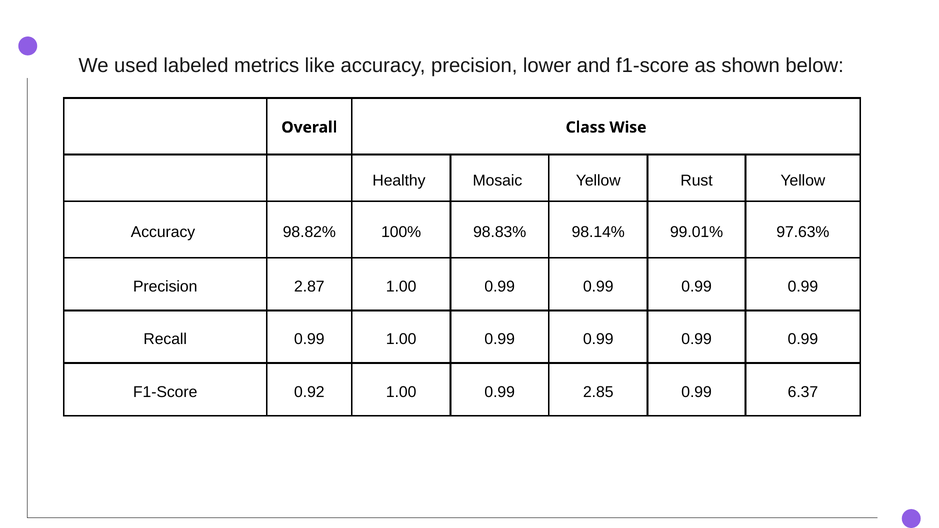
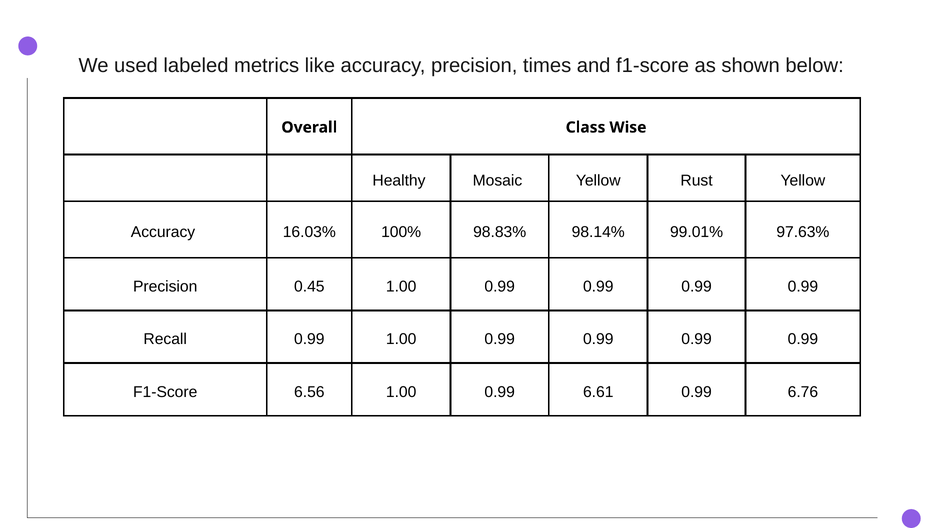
lower: lower -> times (547, 65)
98.82%: 98.82% -> 16.03% (309, 232)
2.87: 2.87 -> 0.45 (309, 287)
0.92: 0.92 -> 6.56 (309, 392)
2.85: 2.85 -> 6.61 (598, 392)
6.37: 6.37 -> 6.76 (803, 392)
